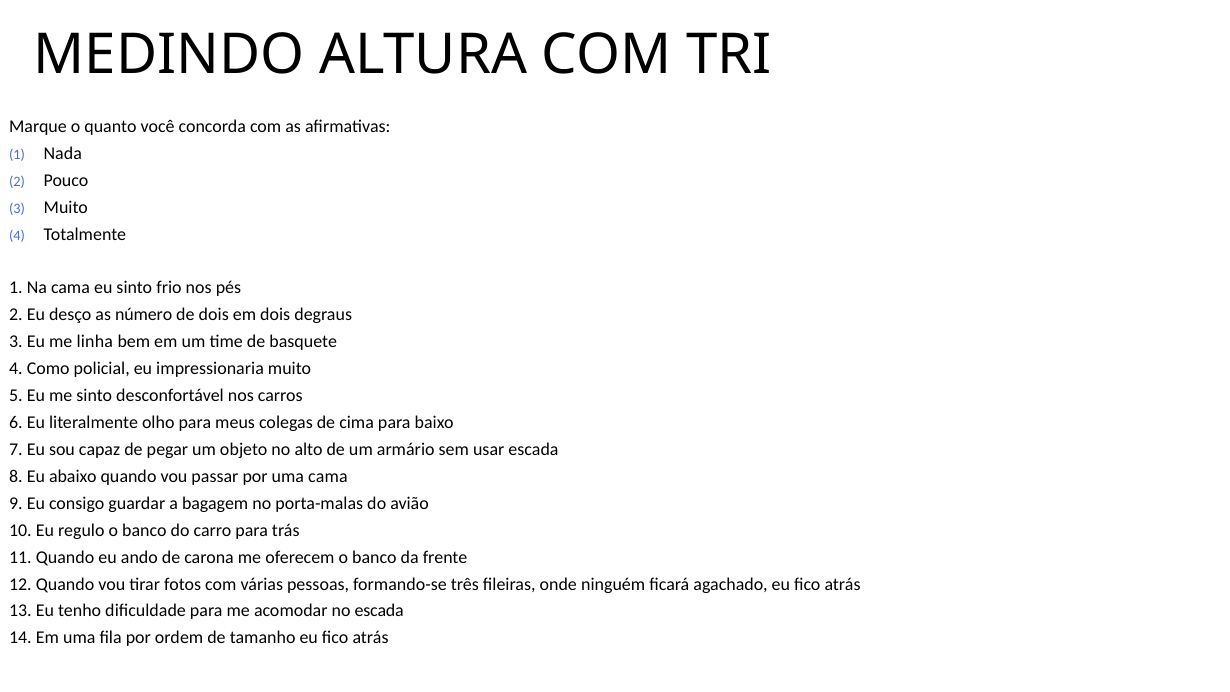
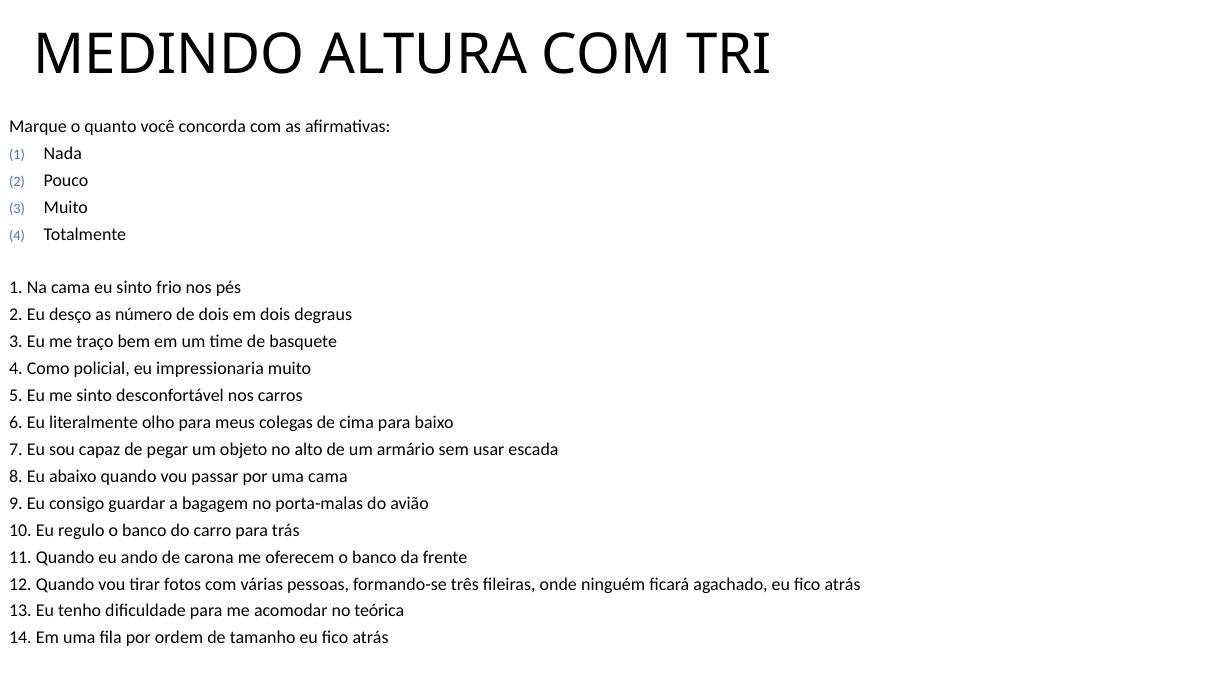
linha: linha -> traço (95, 342)
no escada: escada -> teórica (379, 611)
